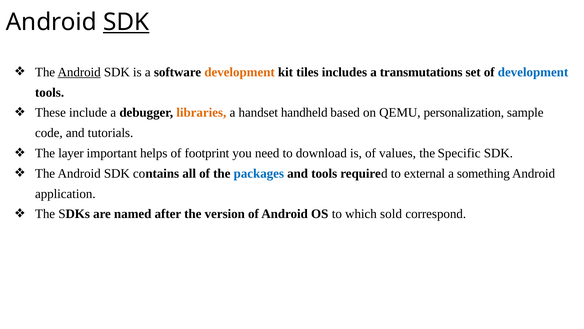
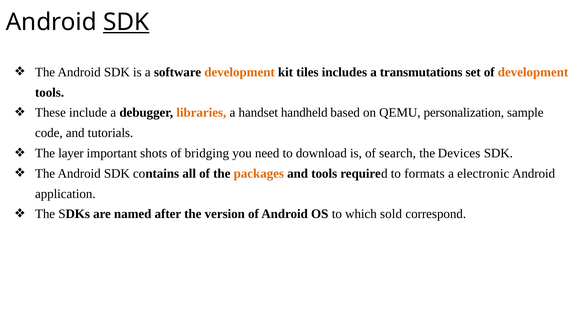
Android underline: present -> none (79, 72)
development colour: blue -> orange (533, 72)
helps: helps -> shots (154, 153)
footprint: footprint -> bridging (207, 153)
values: values -> search (398, 153)
Specific: Specific -> Devices (459, 153)
packages colour: blue -> orange (259, 173)
external: external -> formats (424, 173)
something: something -> electronic (483, 173)
